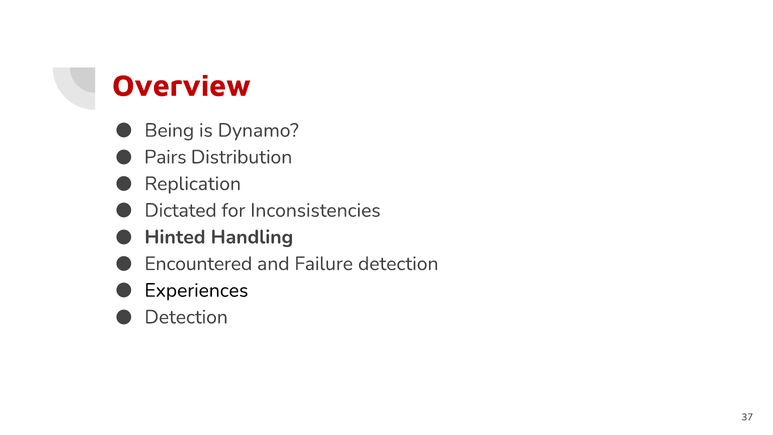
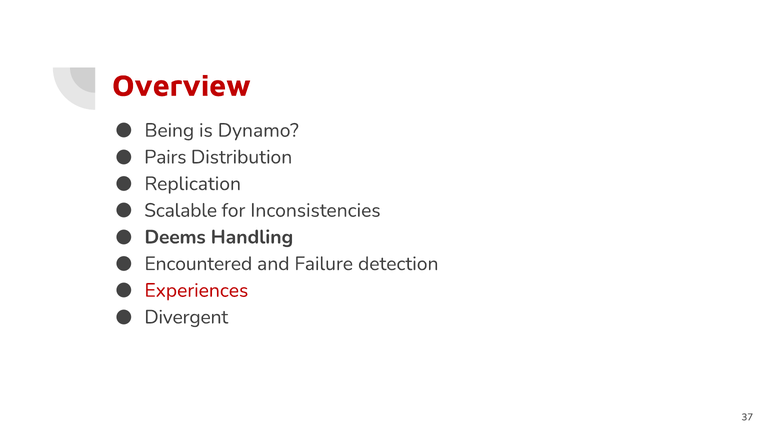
Dictated: Dictated -> Scalable (181, 210)
Hinted: Hinted -> Deems (175, 237)
Experiences colour: black -> red (196, 290)
Detection: Detection -> Divergent (186, 317)
